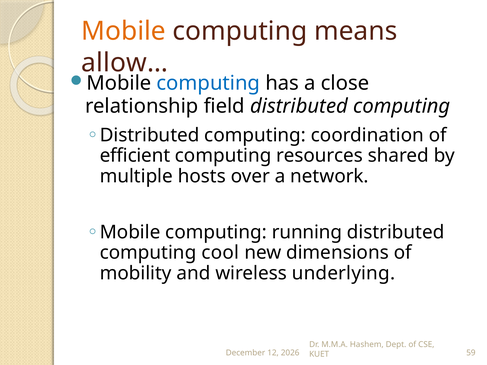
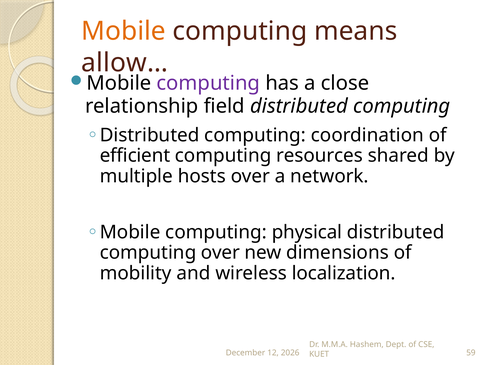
computing colour: blue -> purple (208, 83)
running: running -> physical (307, 232)
computing cool: cool -> over (220, 253)
underlying: underlying -> localization (344, 273)
